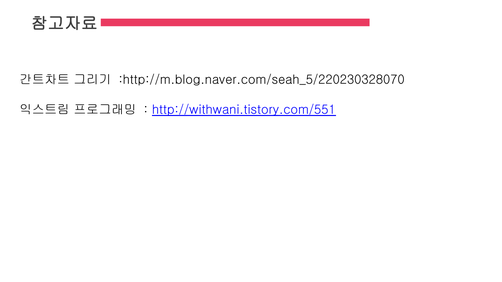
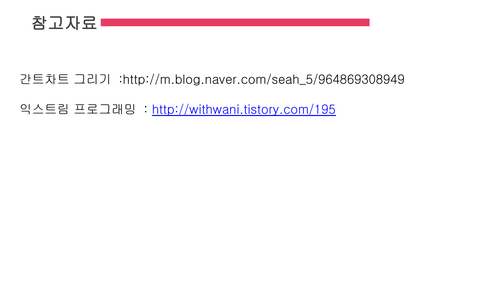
:http://m.blog.naver.com/seah_5/220230328070: :http://m.blog.naver.com/seah_5/220230328070 -> :http://m.blog.naver.com/seah_5/964869308949 (262, 80)
http://withwani.tistory.com/551: http://withwani.tistory.com/551 -> http://withwani.tistory.com/195 (244, 110)
